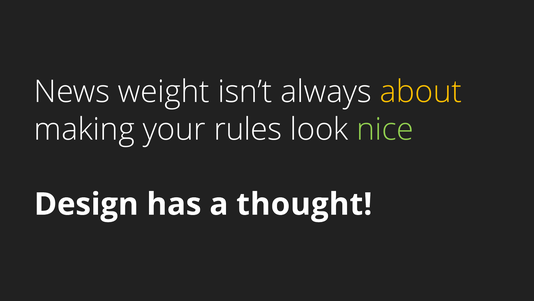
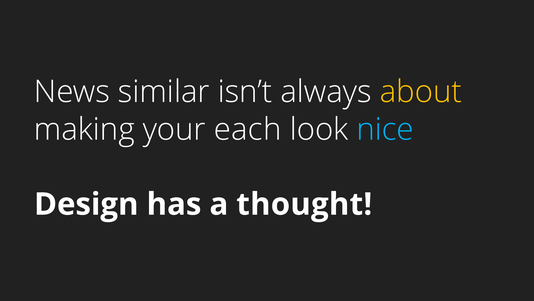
weight: weight -> similar (164, 92)
rules: rules -> each (248, 129)
nice colour: light green -> light blue (385, 129)
